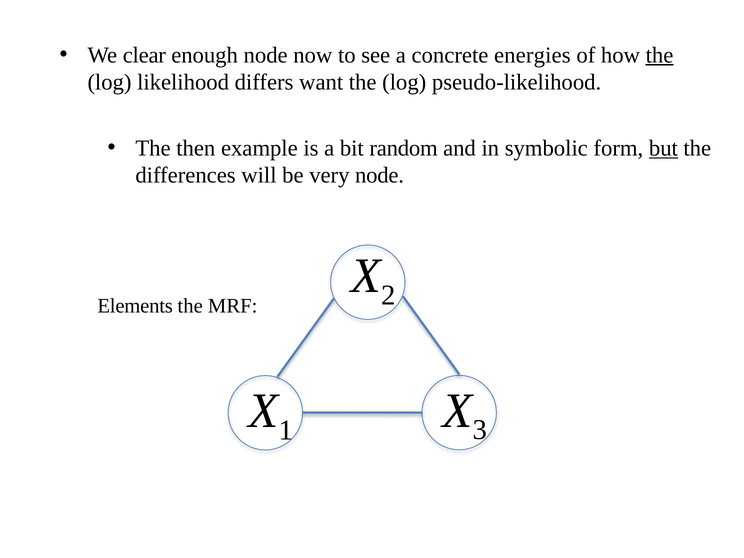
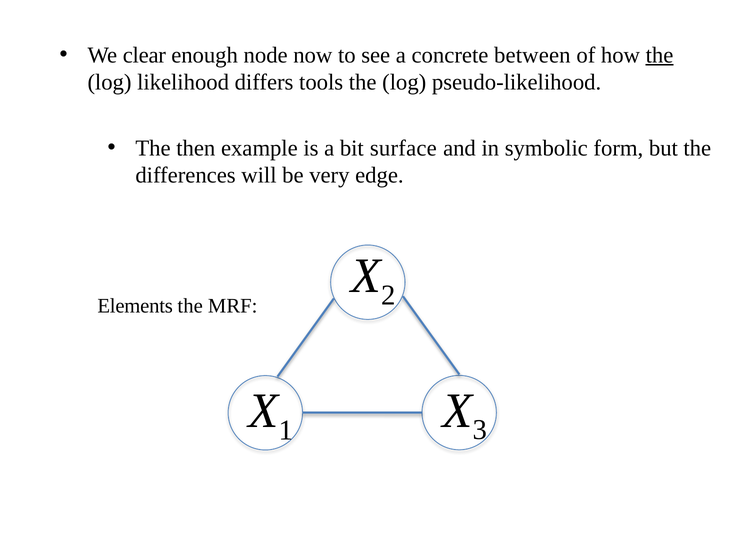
energies: energies -> between (532, 55)
want: want -> tools (321, 82)
random: random -> surface (403, 148)
but underline: present -> none (663, 148)
very node: node -> edge (379, 175)
